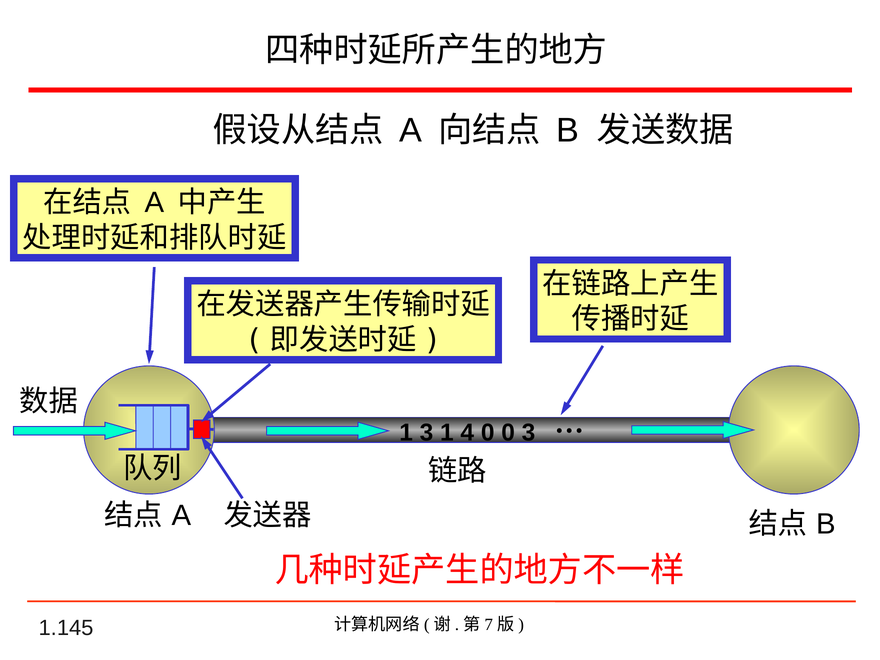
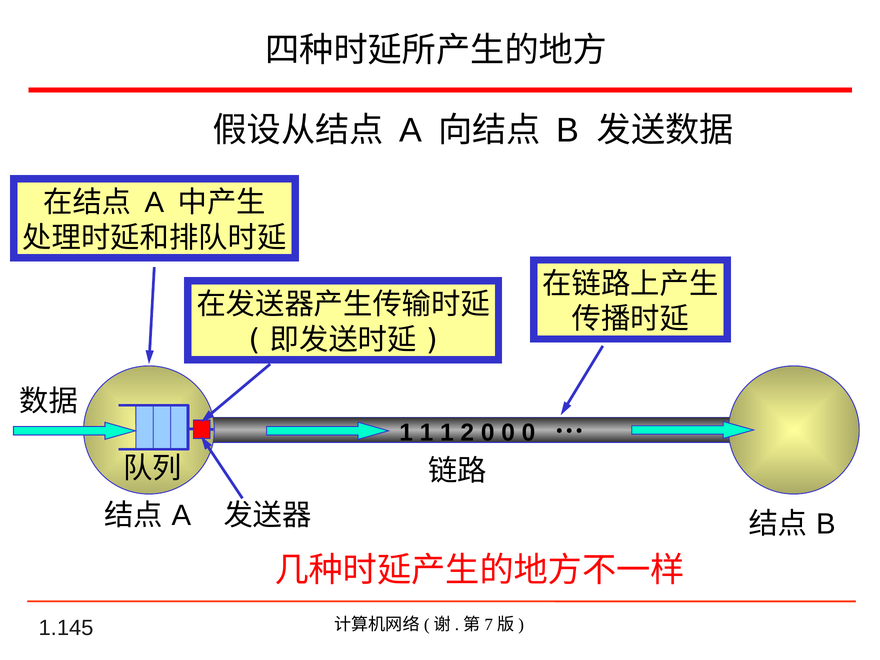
3: 3 -> 1 (427, 432)
4: 4 -> 2 (467, 432)
0 0 3: 3 -> 0 (528, 432)
